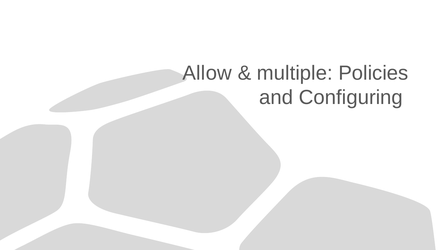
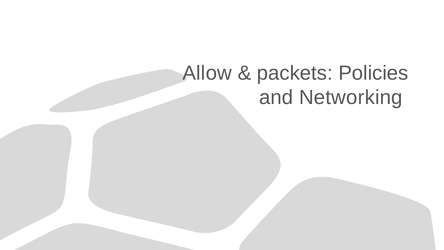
multiple: multiple -> packets (295, 73)
Configuring: Configuring -> Networking (351, 97)
